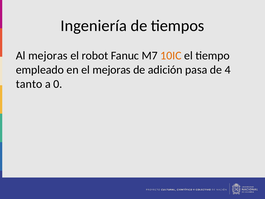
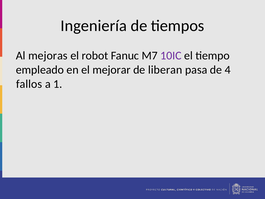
10IC colour: orange -> purple (171, 56)
el mejoras: mejoras -> mejorar (112, 70)
adición: adición -> liberan (165, 70)
tanto: tanto -> fallos (29, 84)
0: 0 -> 1 (58, 84)
